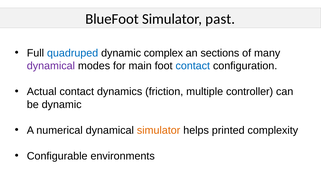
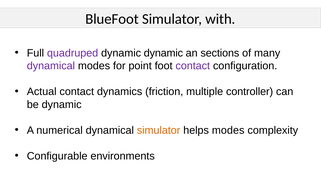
past: past -> with (220, 19)
quadruped colour: blue -> purple (73, 53)
dynamic complex: complex -> dynamic (163, 53)
main: main -> point (140, 66)
contact colour: blue -> purple (193, 66)
helps printed: printed -> modes (228, 130)
